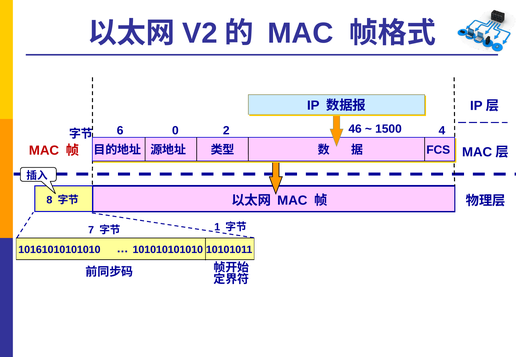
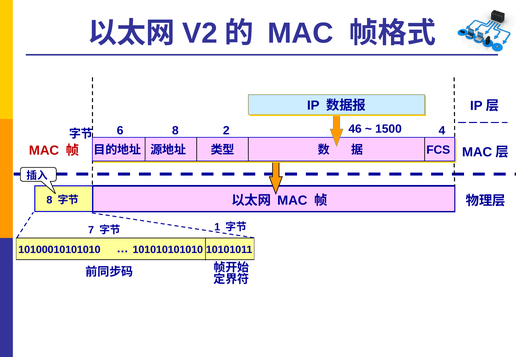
6 0: 0 -> 8 (175, 131)
10161010101010: 10161010101010 -> 10100010101010 (59, 250)
